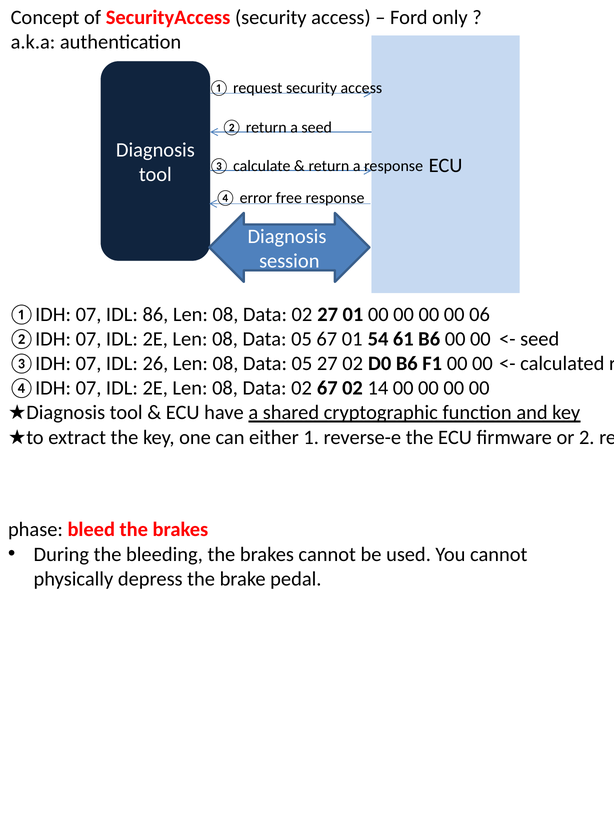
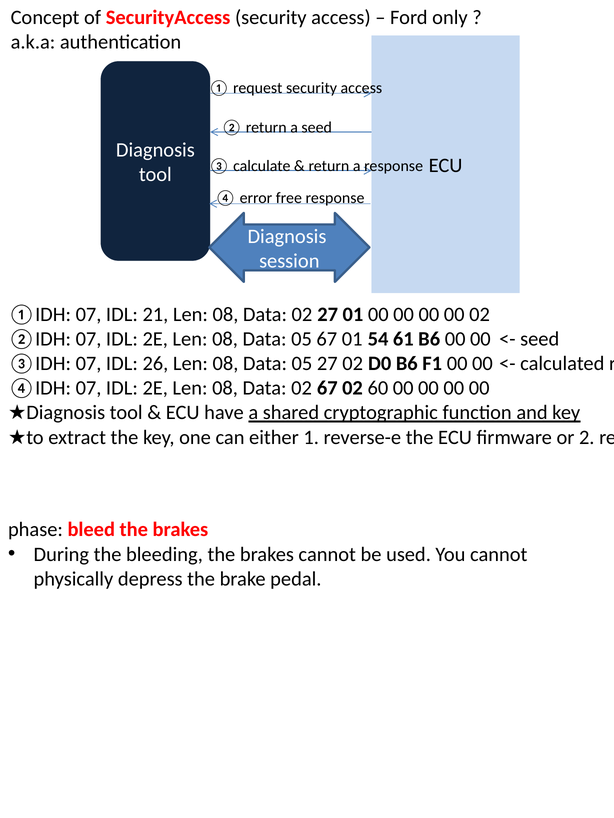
86: 86 -> 21 (155, 315)
00 06: 06 -> 02 (480, 315)
14: 14 -> 60 (378, 388)
